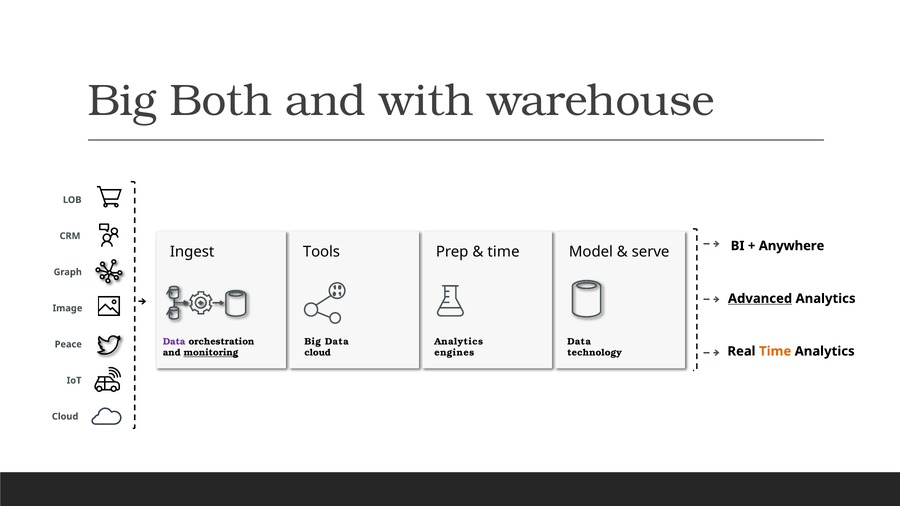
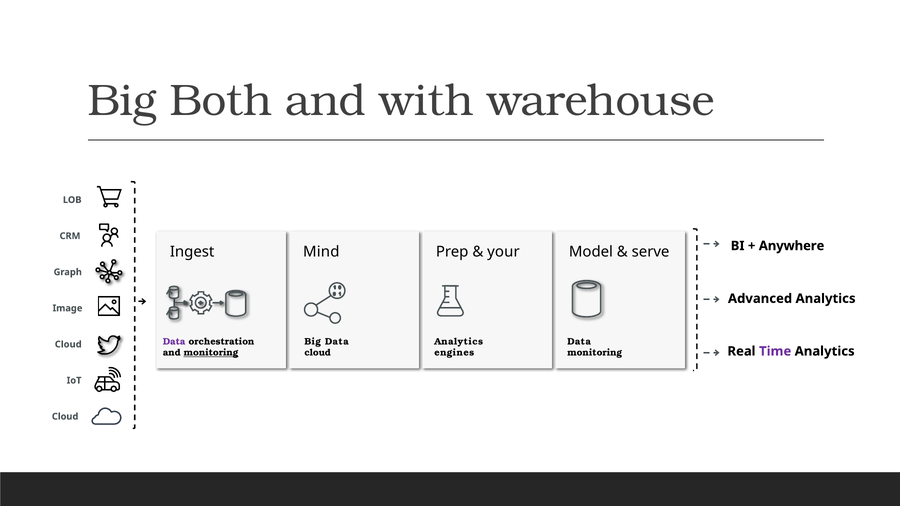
Tools: Tools -> Mind (321, 252)
time: time -> your (503, 252)
Advanced underline: present -> none (760, 299)
Peace: Peace -> Cloud (68, 344)
Time colour: orange -> purple (775, 351)
technology: technology -> monitoring (595, 353)
